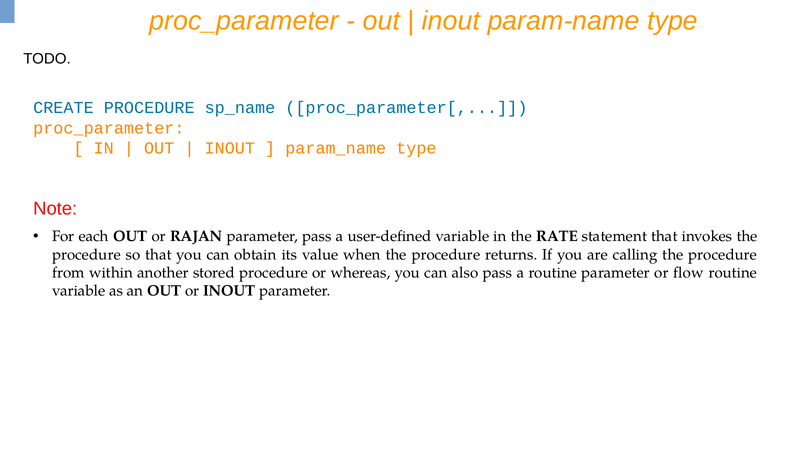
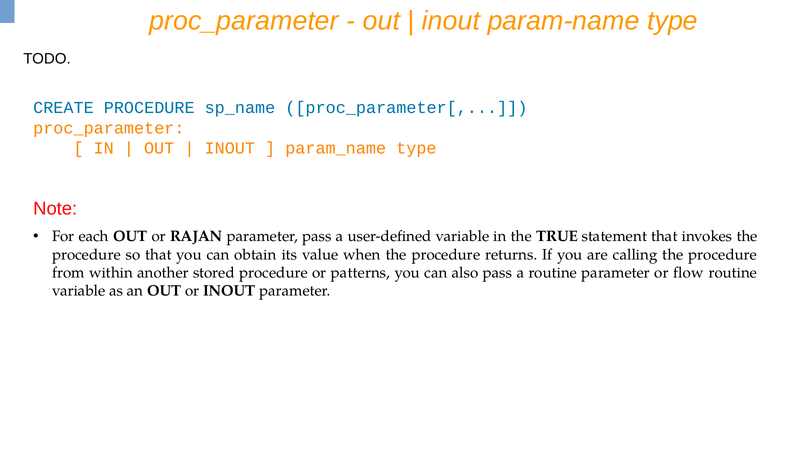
RATE: RATE -> TRUE (557, 236)
whereas: whereas -> patterns (361, 273)
